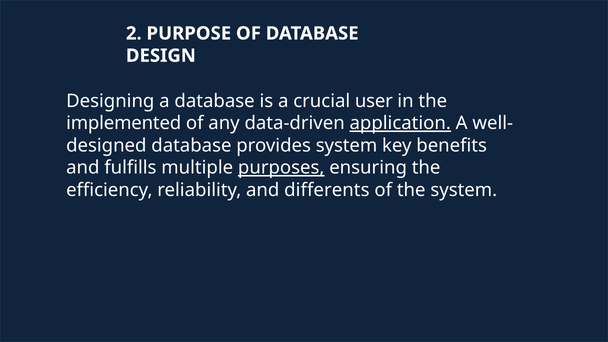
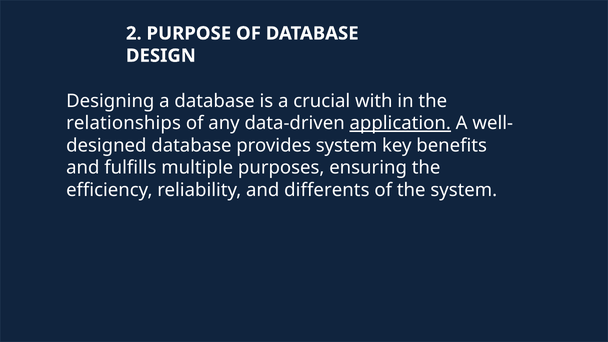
user: user -> with (374, 101)
implemented: implemented -> relationships (124, 123)
purposes underline: present -> none (281, 168)
